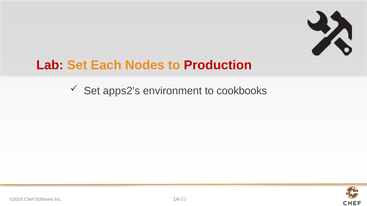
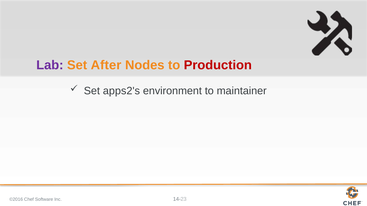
Lab colour: red -> purple (50, 65)
Each: Each -> After (106, 65)
cookbooks: cookbooks -> maintainer (242, 91)
